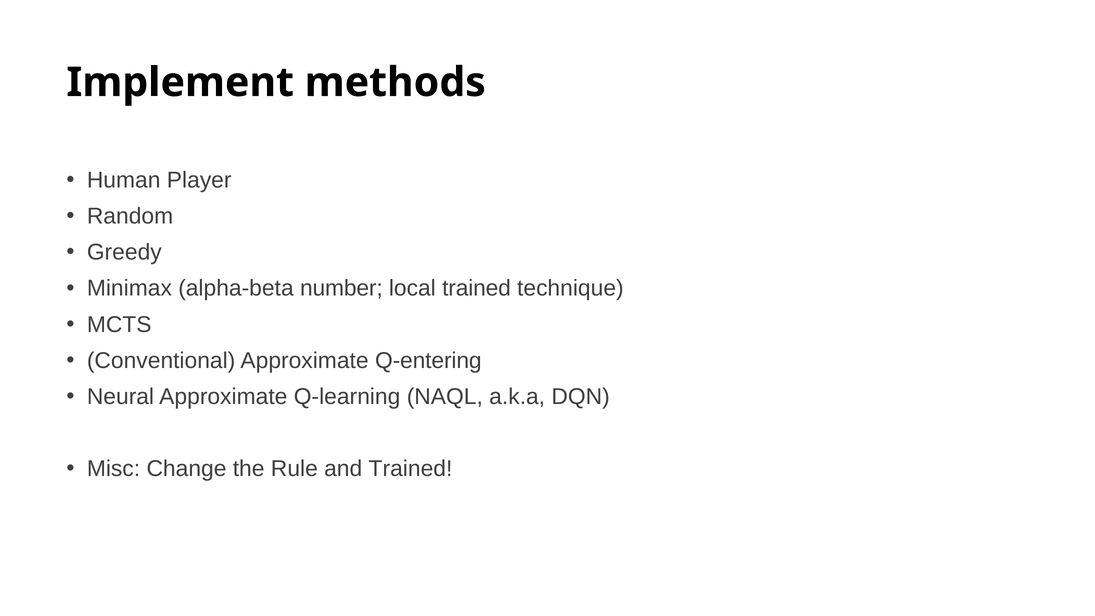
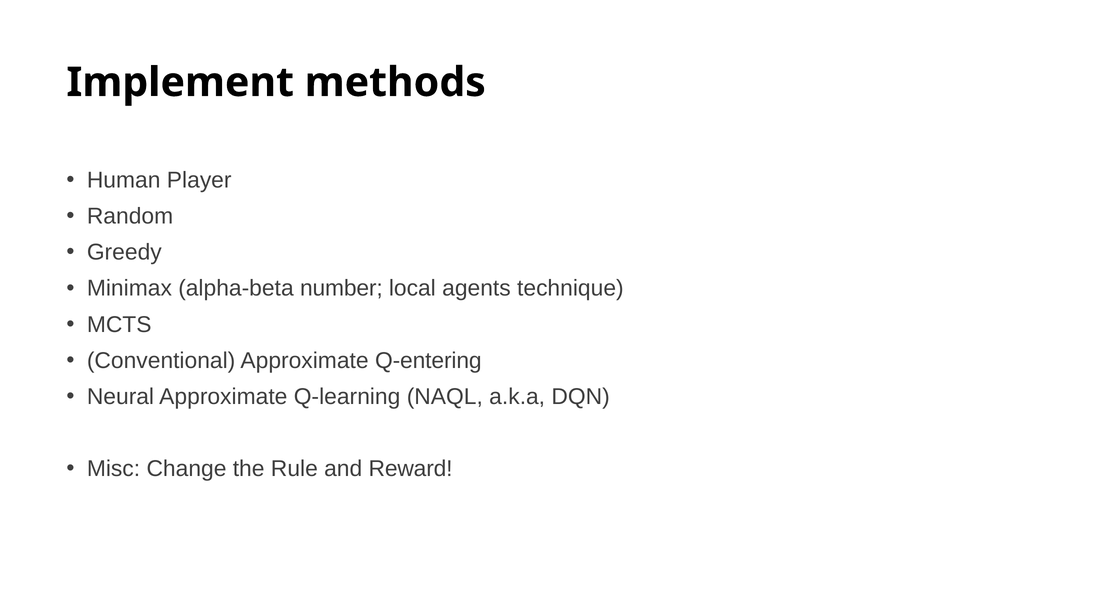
local trained: trained -> agents (476, 288)
and Trained: Trained -> Reward (411, 469)
